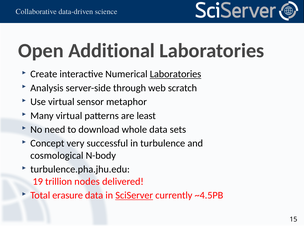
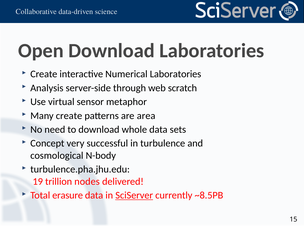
Open Additional: Additional -> Download (112, 51)
Laboratories underline: present -> none (176, 74)
Many virtual: virtual -> create (69, 116)
least: least -> area (146, 116)
~4.5PB: ~4.5PB -> ~8.5PB (209, 195)
